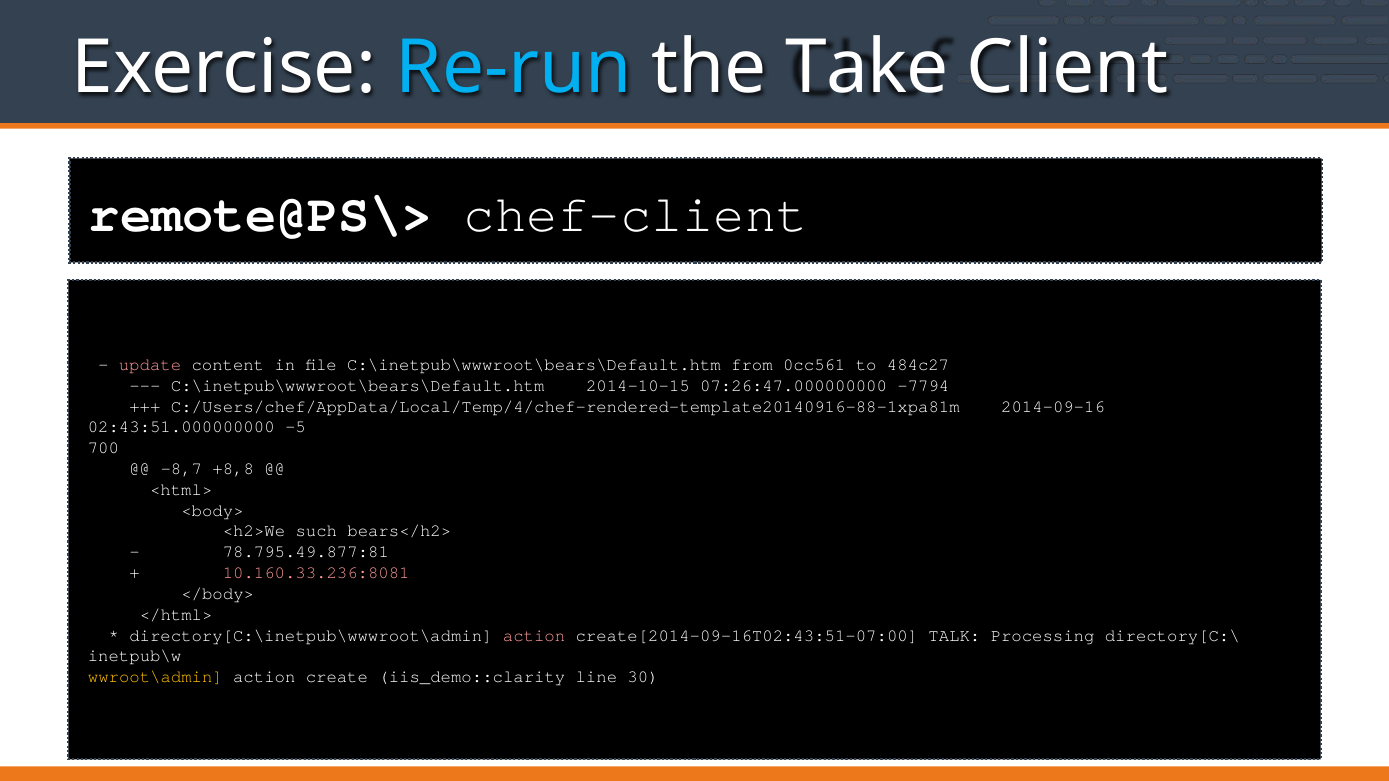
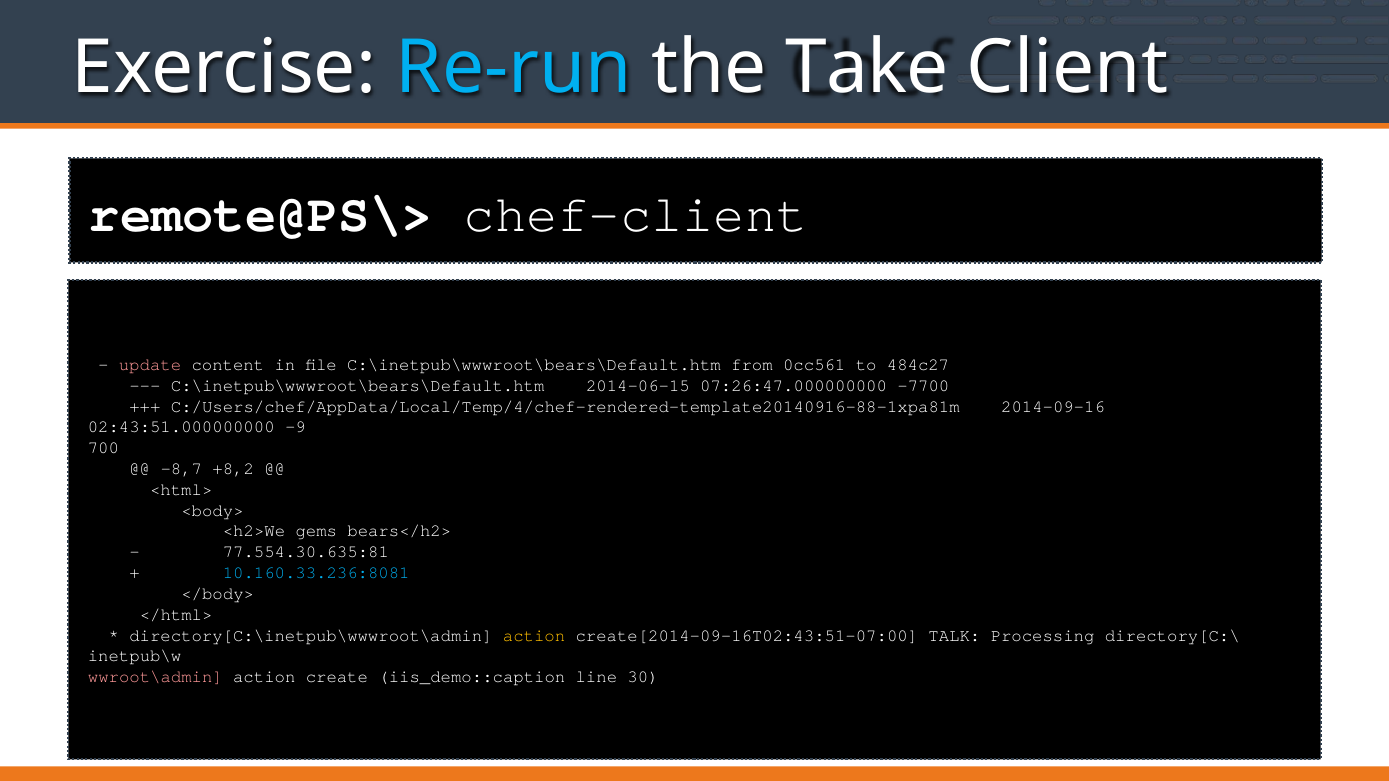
2014-10-15: 2014-10-15 -> 2014-06-15 (638, 386)
-7794: -7794 -> -7700 (923, 386)
-5: -5 -> -9 (295, 427)
+8,8: +8,8 -> +8,2 (233, 469)
such: such -> gems (316, 531)
78.795.49.877:81: 78.795.49.877:81 -> 77.554.30.635:81 (306, 552)
10.160.33.236:8081 colour: pink -> light blue (316, 573)
action colour: pink -> yellow (534, 635)
wwroot\admin colour: yellow -> pink (155, 677)
iis_demo::clarity: iis_demo::clarity -> iis_demo::caption (472, 677)
